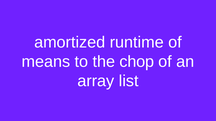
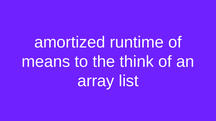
chop: chop -> think (137, 62)
